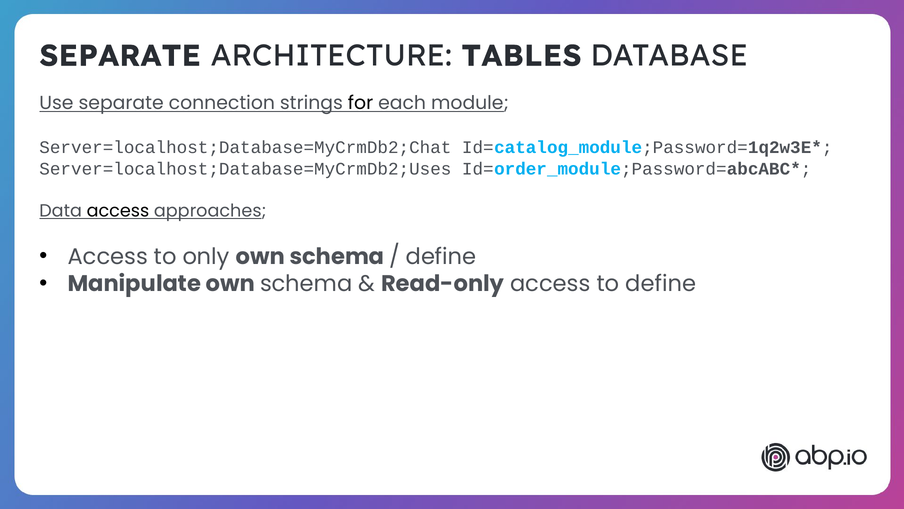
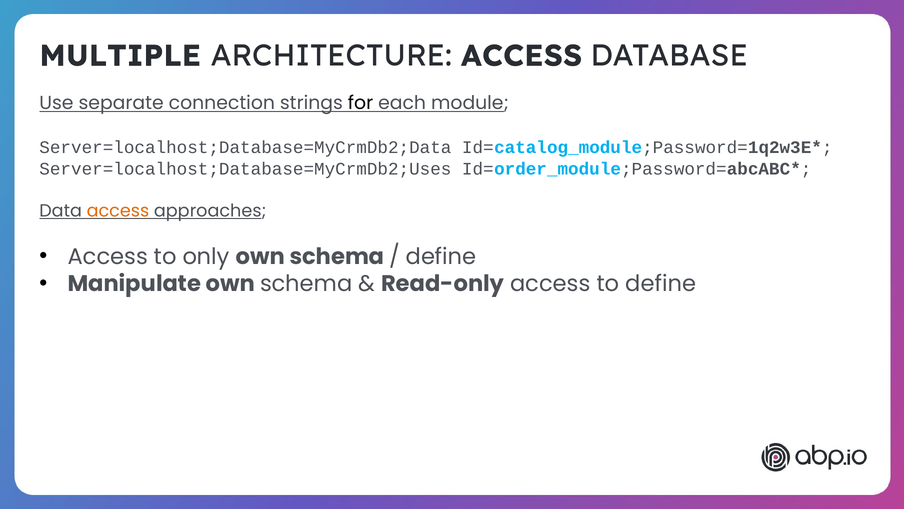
SEPARATE: SEPARATE -> MULTIPLE (120, 56)
ARCHITECTURE TABLES: TABLES -> ACCESS (522, 56)
Server=localhost;Database=MyCrmDb2;Chat: Server=localhost;Database=MyCrmDb2;Chat -> Server=localhost;Database=MyCrmDb2;Data (245, 147)
access colour: black -> orange (118, 211)
